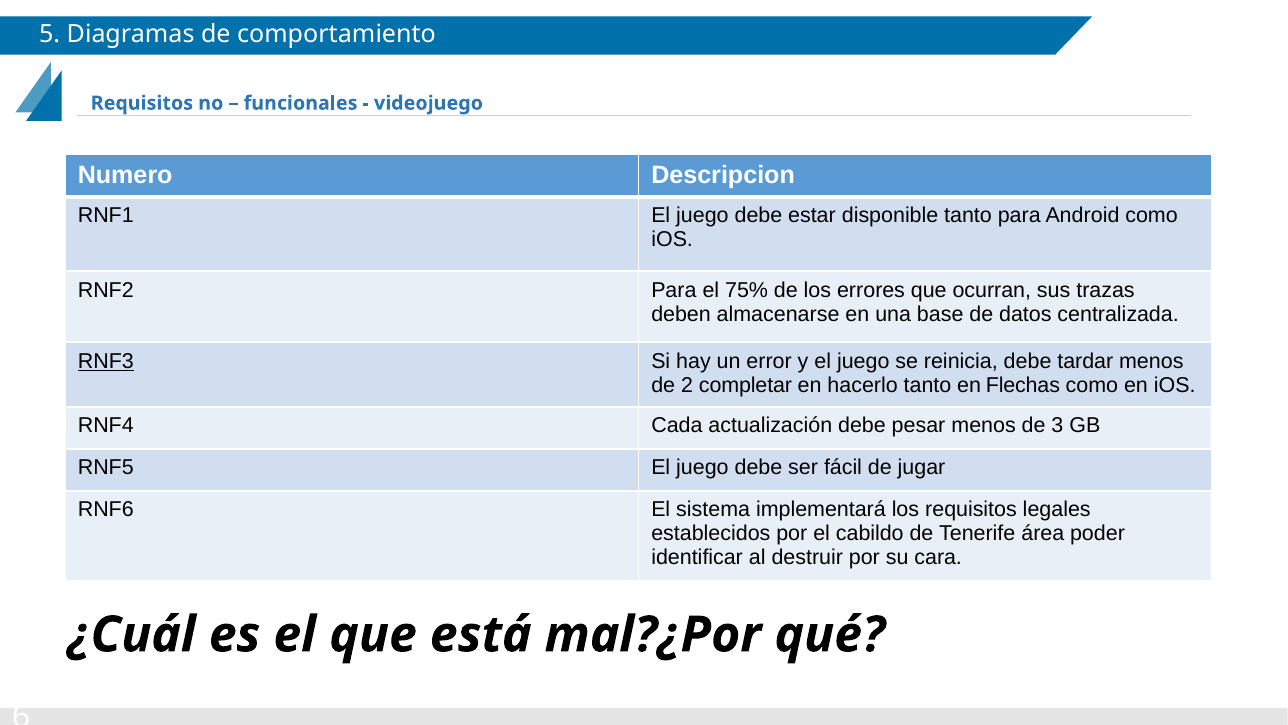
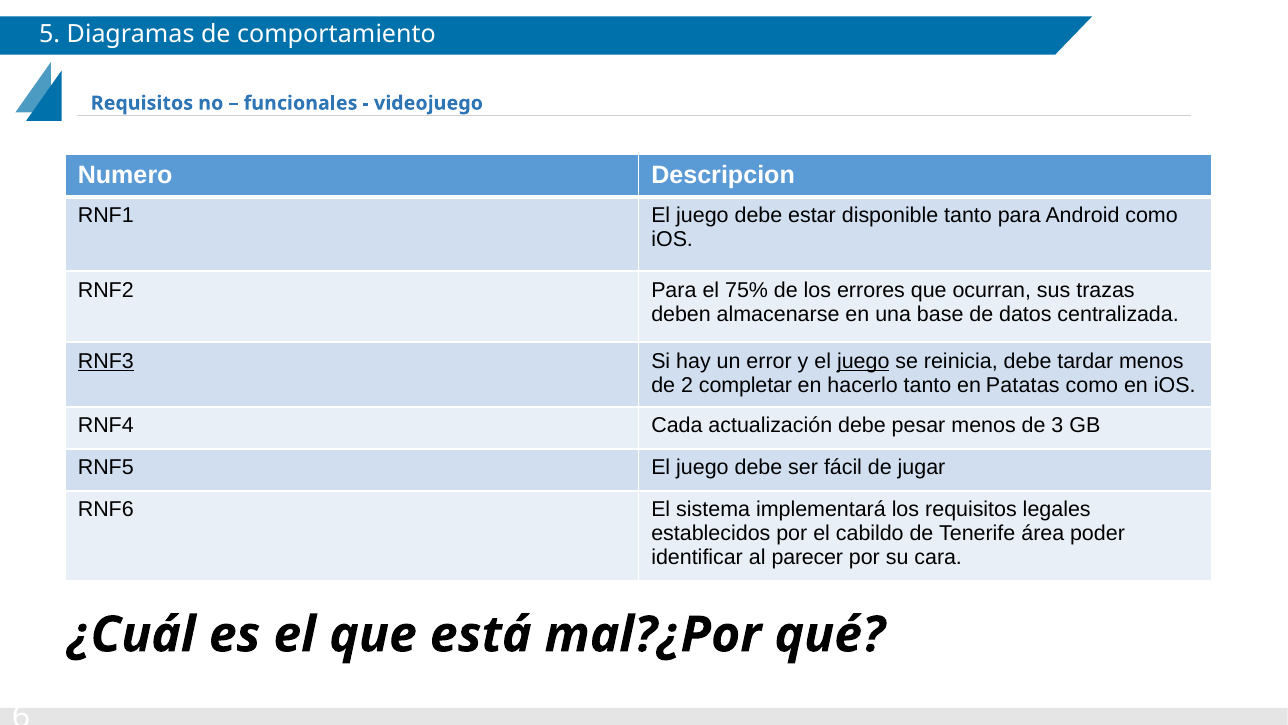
juego underline: none -> present (863, 361)
Flechas: Flechas -> Patatas (1023, 385)
destruir: destruir -> parecer (807, 557)
